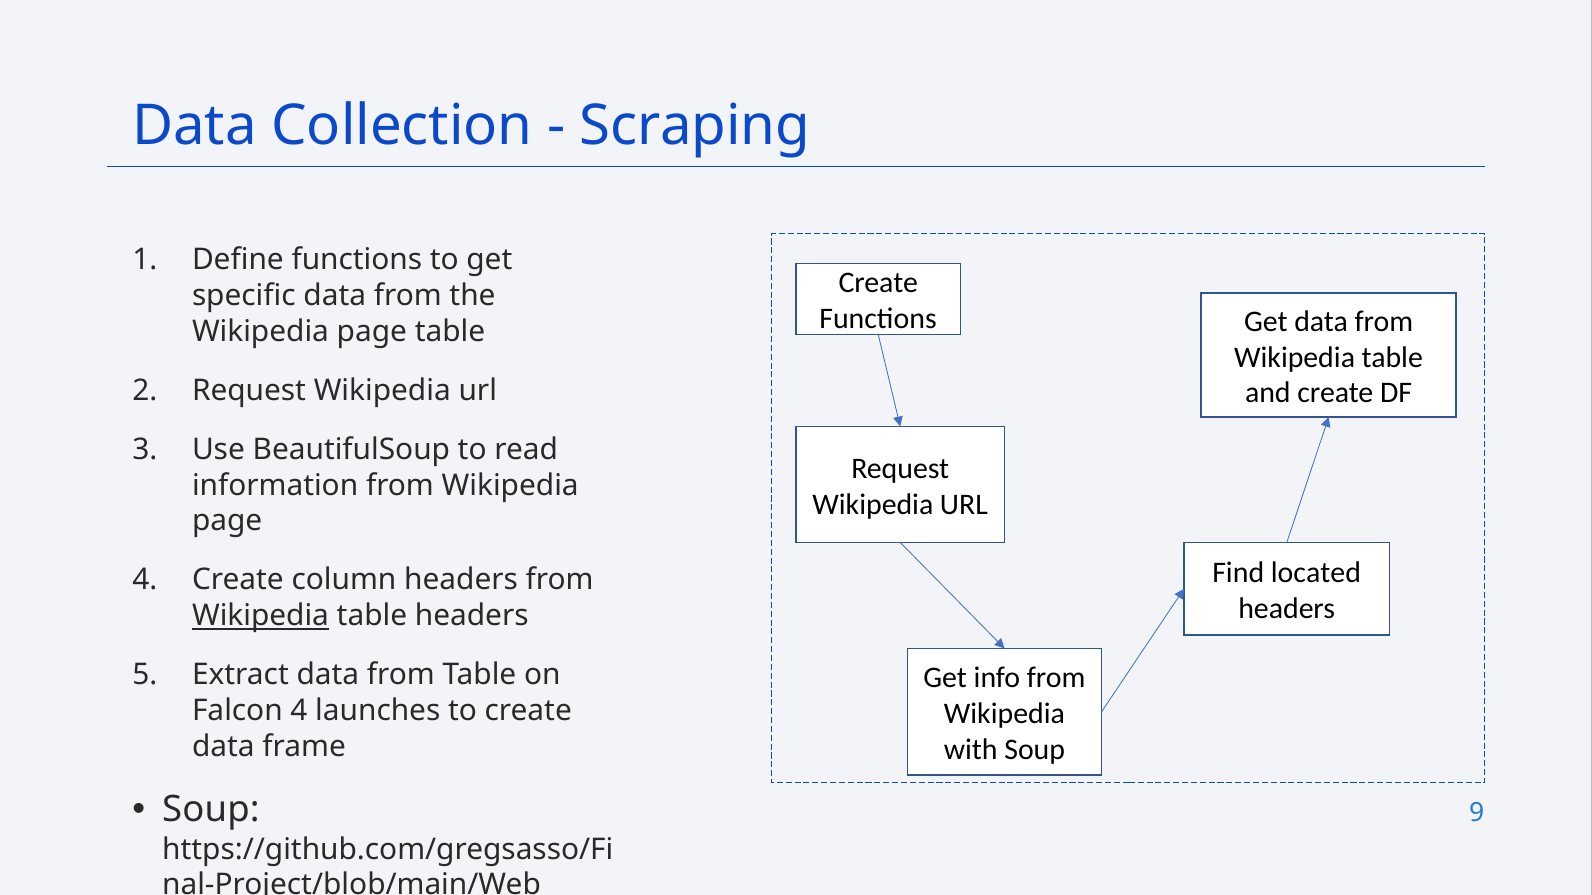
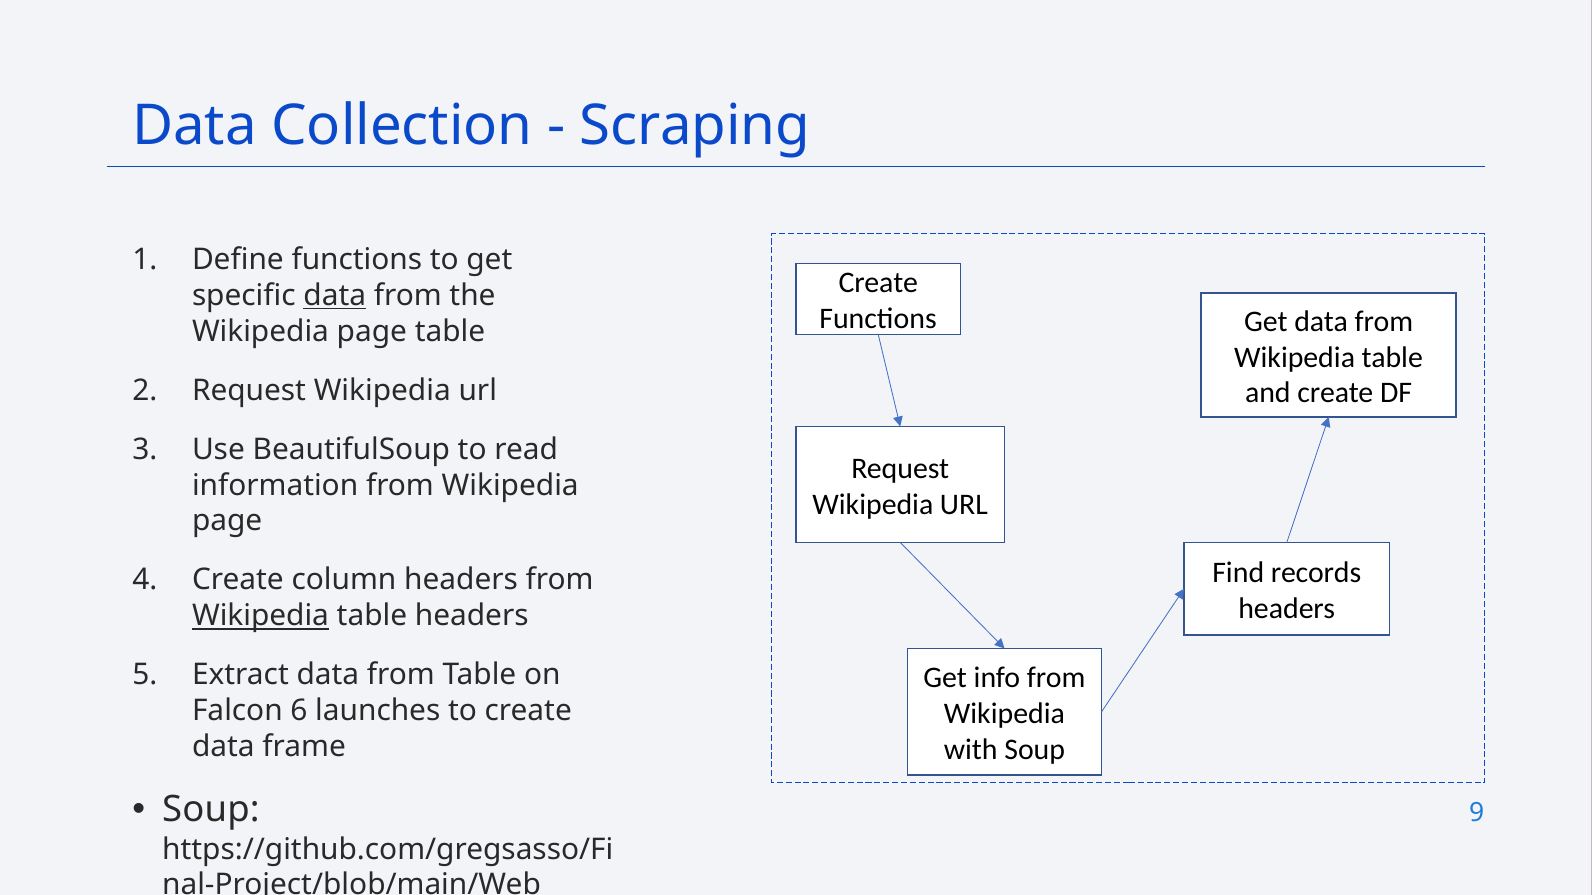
data underline: none -> present (335, 296)
located: located -> records (1316, 573)
Falcon 4: 4 -> 6 (299, 711)
